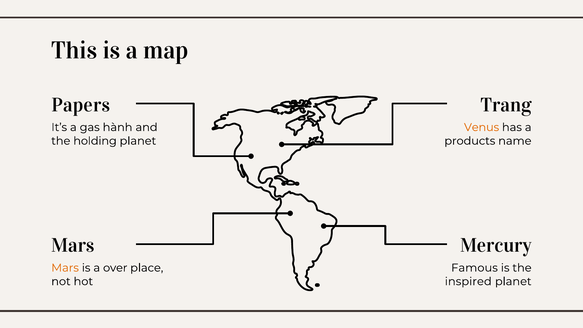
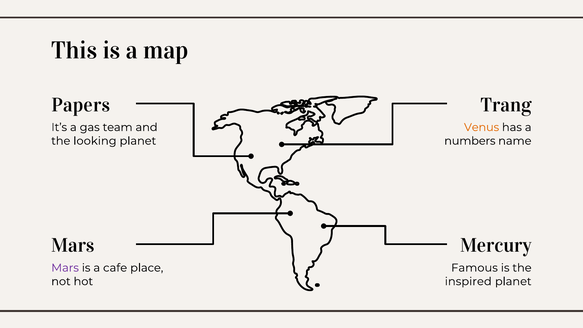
hành: hành -> team (118, 127)
holding: holding -> looking (95, 141)
products: products -> numbers (470, 141)
Mars colour: orange -> purple (65, 268)
over: over -> cafe (115, 268)
